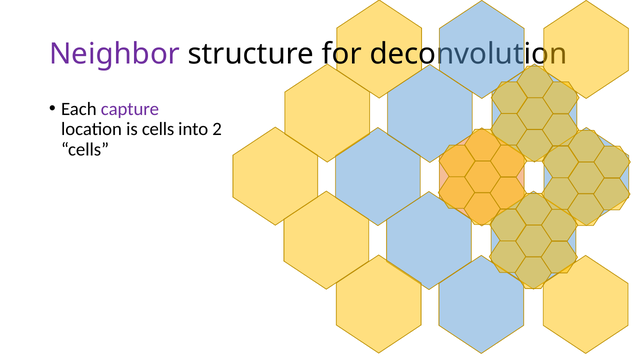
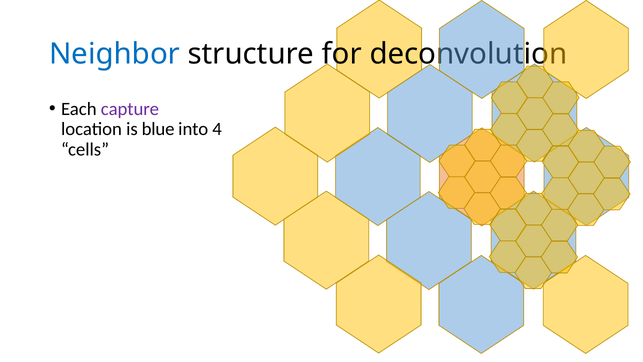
Neighbor colour: purple -> blue (115, 54)
is cells: cells -> blue (158, 129)
2: 2 -> 4 (217, 129)
